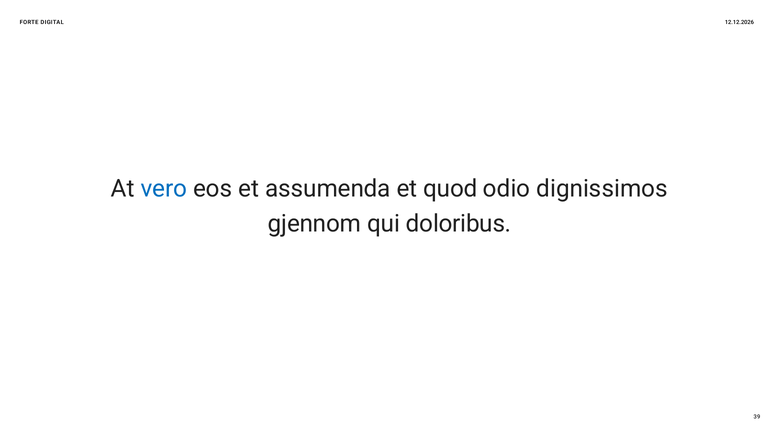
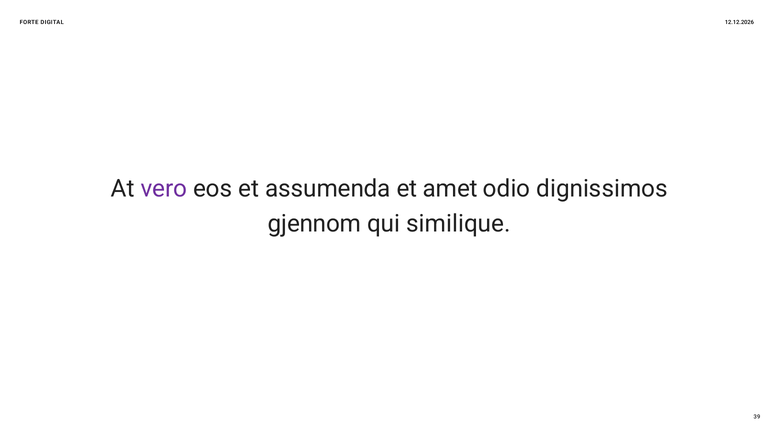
vero colour: blue -> purple (164, 189)
quod: quod -> amet (450, 189)
doloribus: doloribus -> similique (458, 224)
